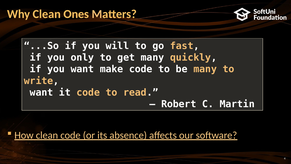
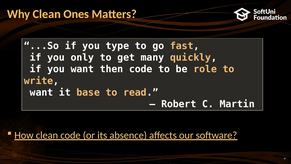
will: will -> type (117, 46)
make: make -> then (112, 69)
be many: many -> role (205, 69)
it code: code -> base (88, 92)
